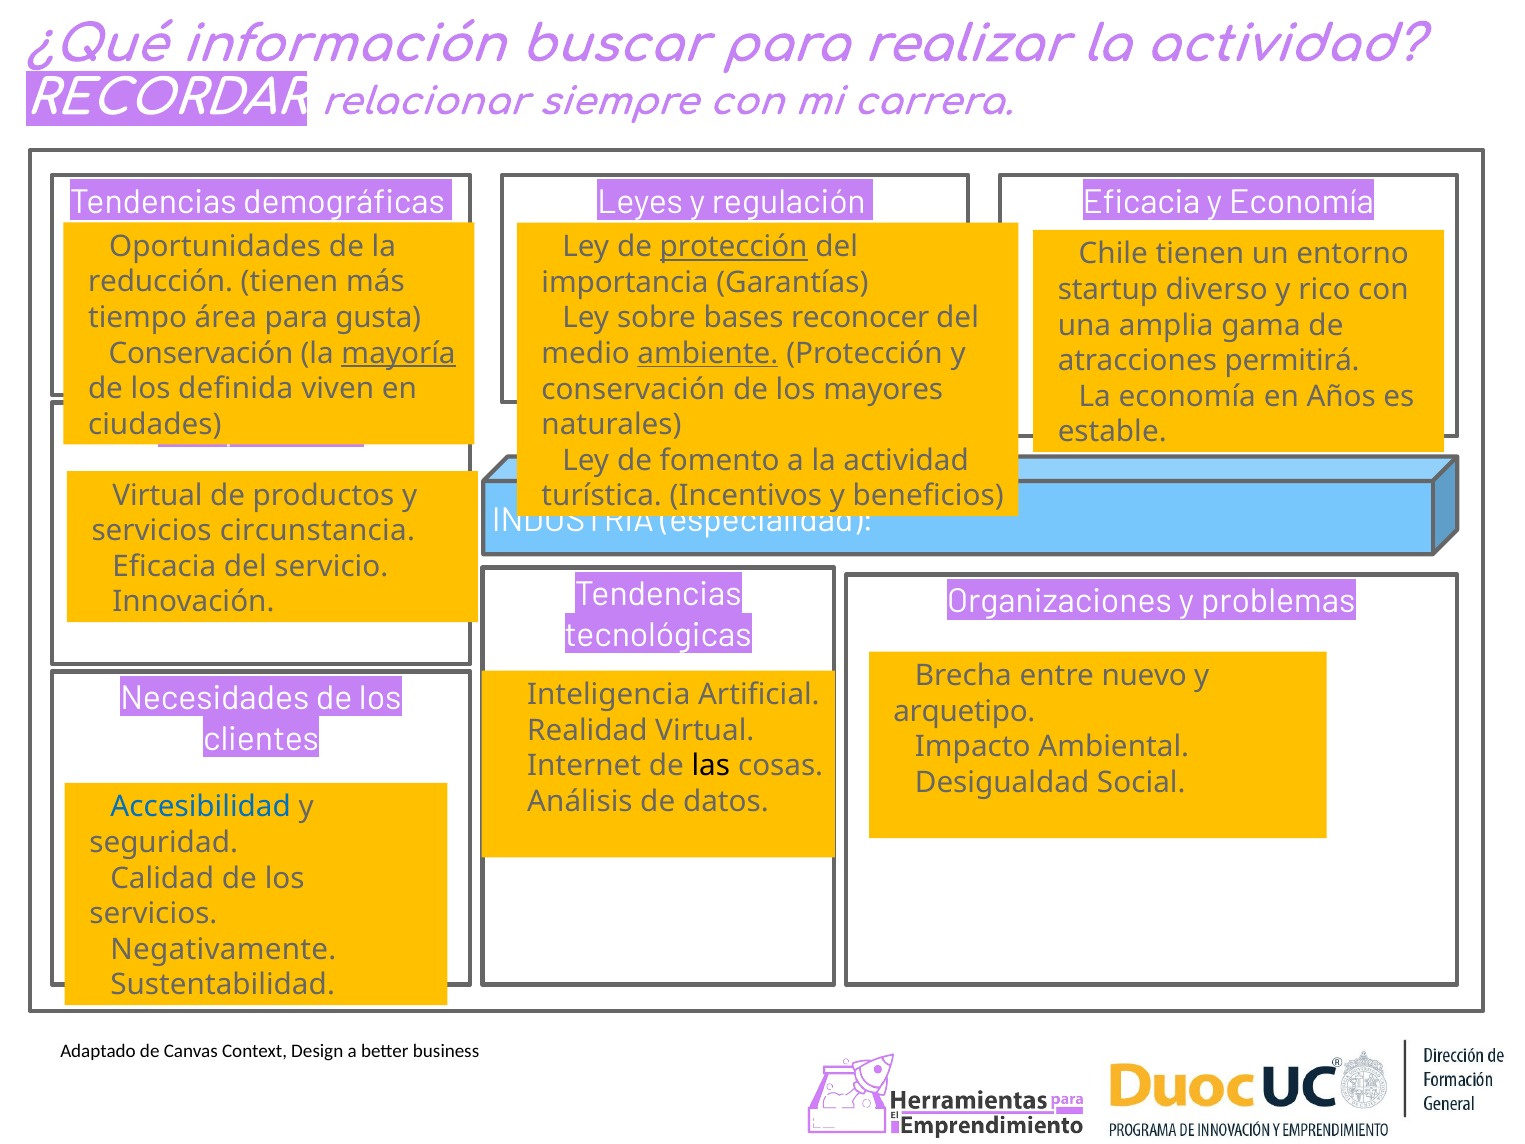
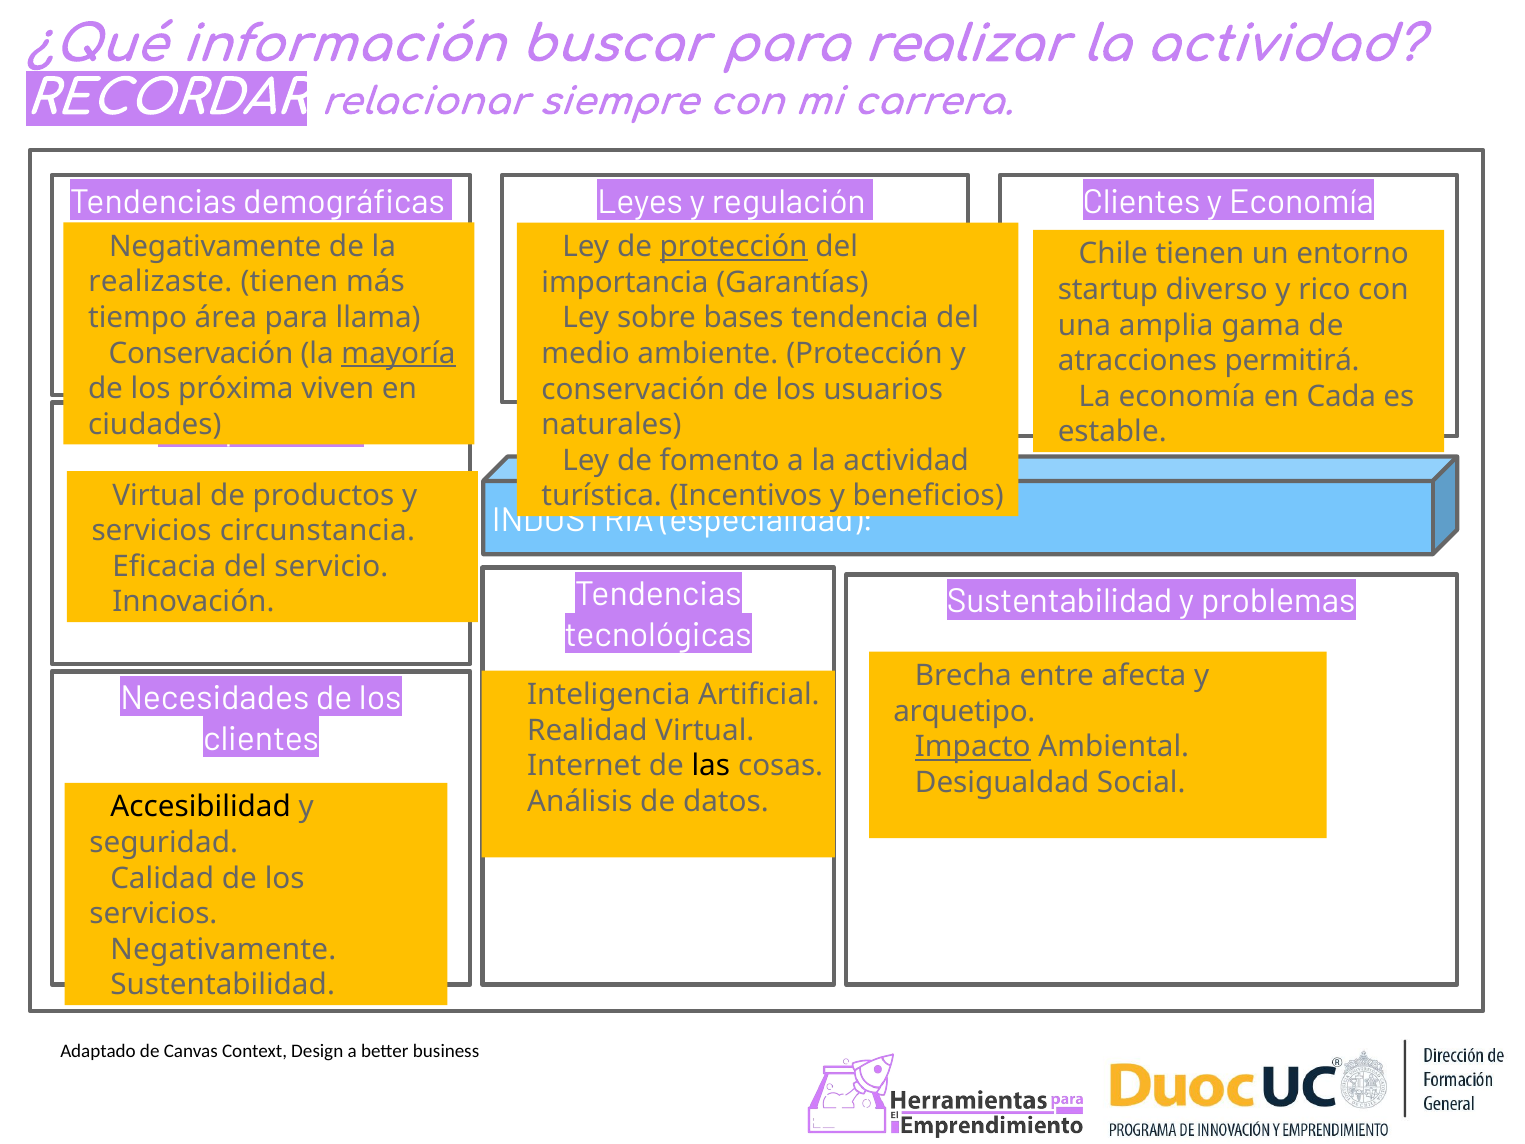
regulación Eficacia: Eficacia -> Clientes (1142, 202)
Oportunidades: Oportunidades -> Negativamente (215, 246)
reducción: reducción -> realizaste (160, 282)
reconocer: reconocer -> tendencia (860, 318)
gusta: gusta -> llama (378, 318)
ambiente underline: present -> none (708, 354)
definida: definida -> próxima (236, 389)
mayores: mayores -> usuarios (883, 389)
Años: Años -> Cada (1341, 396)
Organizaciones: Organizaciones -> Sustentabilidad (1060, 601)
nuevo: nuevo -> afecta (1144, 676)
Impacto underline: none -> present (973, 747)
Accesibilidad colour: blue -> black (201, 807)
